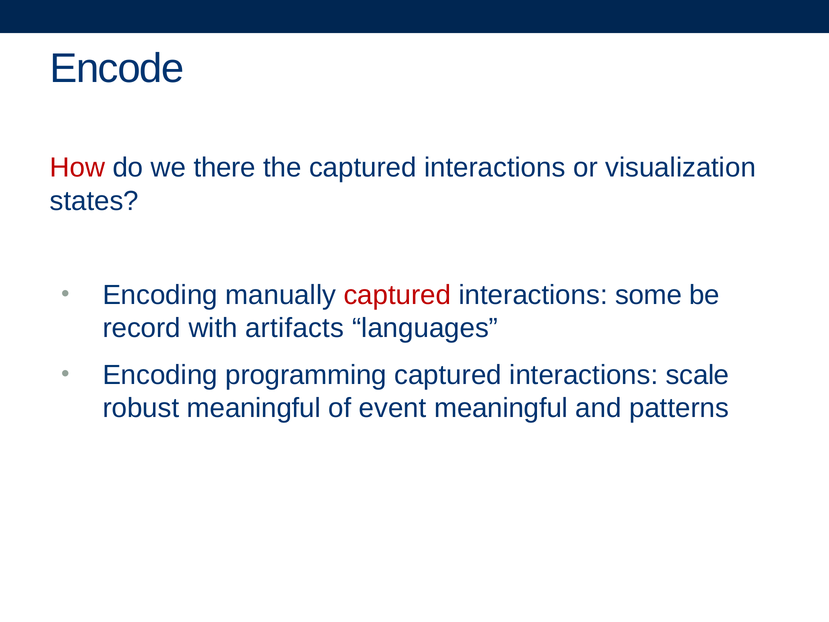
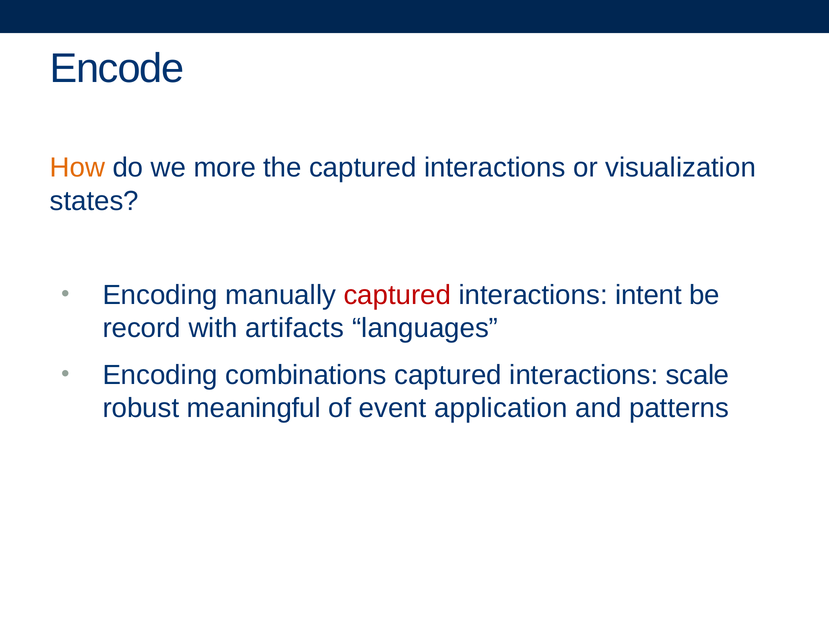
How colour: red -> orange (77, 168)
there: there -> more (225, 168)
some: some -> intent (649, 295)
programming: programming -> combinations (306, 375)
event meaningful: meaningful -> application (501, 408)
